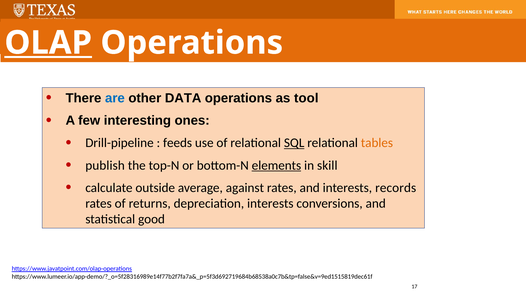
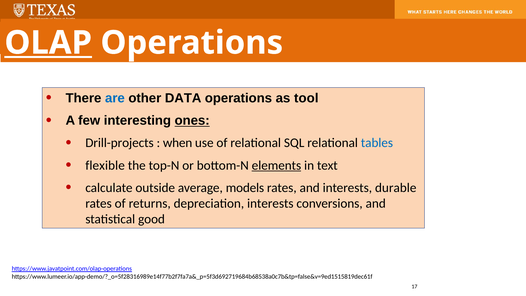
ones underline: none -> present (192, 121)
Drill-pipeline: Drill-pipeline -> Drill-projects (120, 143)
feeds: feeds -> when (178, 143)
SQL underline: present -> none (294, 143)
tables colour: orange -> blue (377, 143)
publish: publish -> flexible (105, 165)
skill: skill -> text (327, 165)
against: against -> models (245, 188)
records: records -> durable (396, 188)
